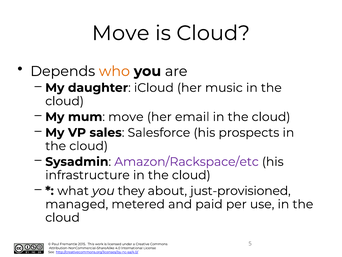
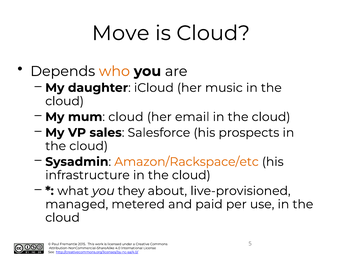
mum move: move -> cloud (126, 117)
Amazon/Rackspace/etc colour: purple -> orange (187, 161)
just-provisioned: just-provisioned -> live-provisioned (240, 191)
